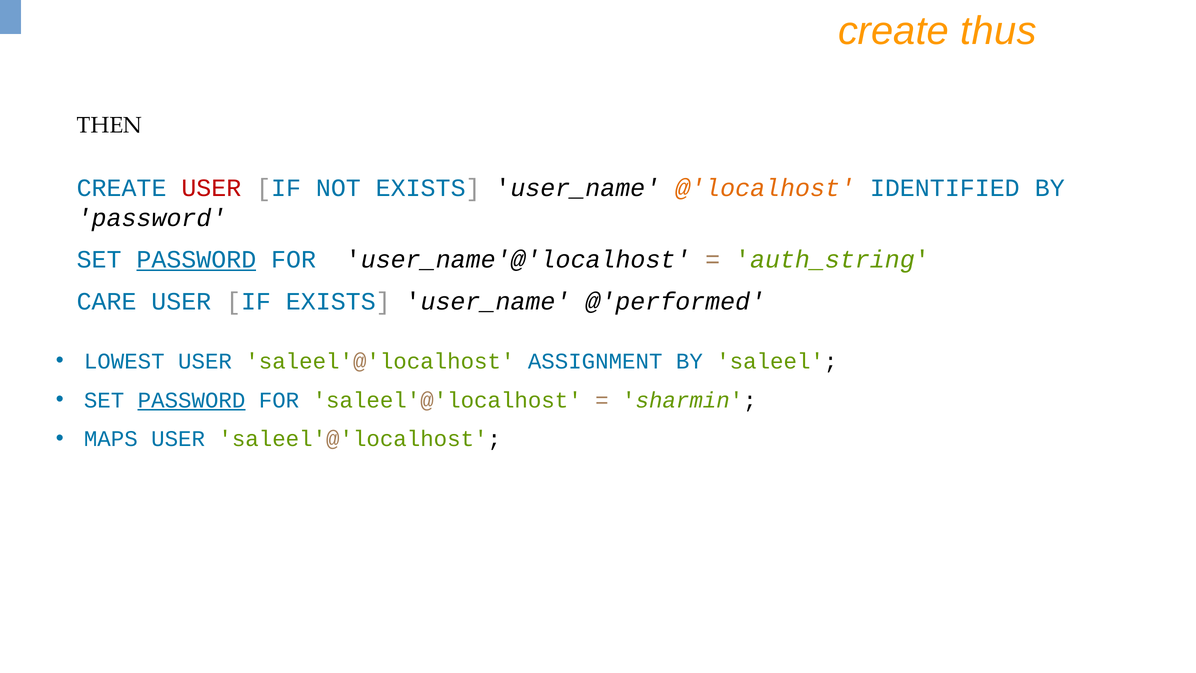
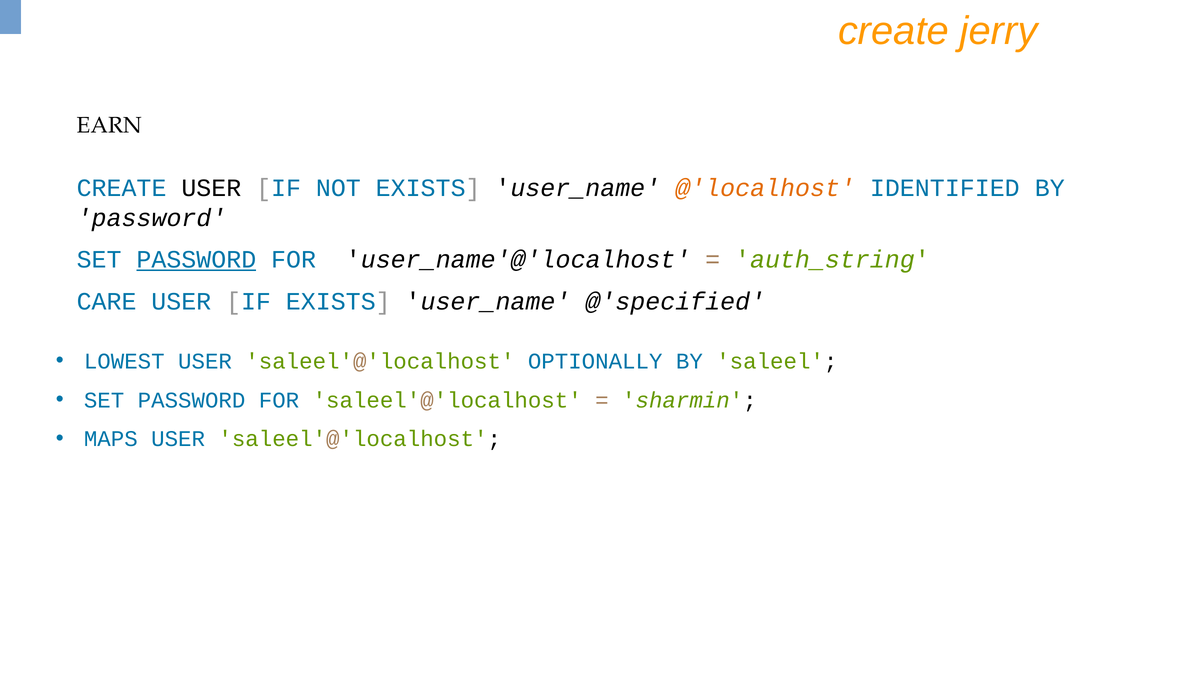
thus: thus -> jerry (999, 31)
THEN: THEN -> EARN (109, 125)
USER colour: red -> black (211, 188)
@'performed: @'performed -> @'specified (675, 302)
ASSIGNMENT: ASSIGNMENT -> OPTIONALLY (595, 361)
PASSWORD underline: present -> none (192, 400)
